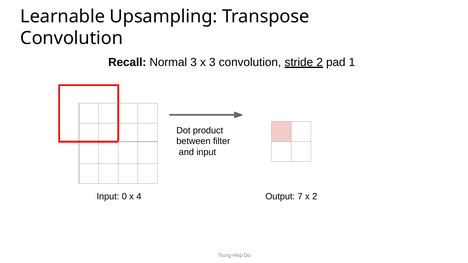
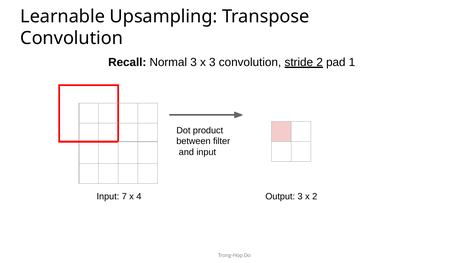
0: 0 -> 7 (124, 197)
Output 7: 7 -> 3 (300, 197)
